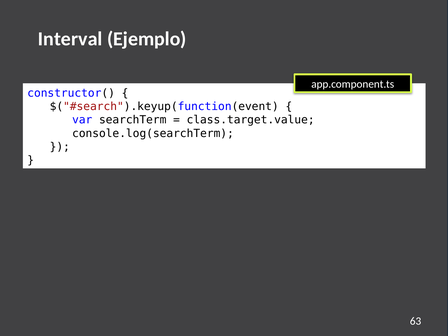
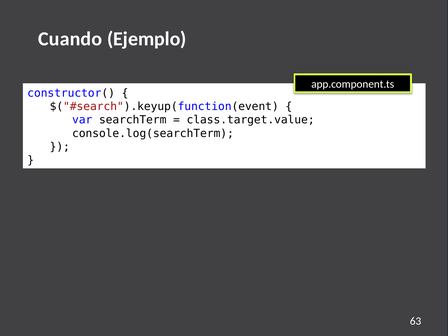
Interval: Interval -> Cuando (70, 39)
